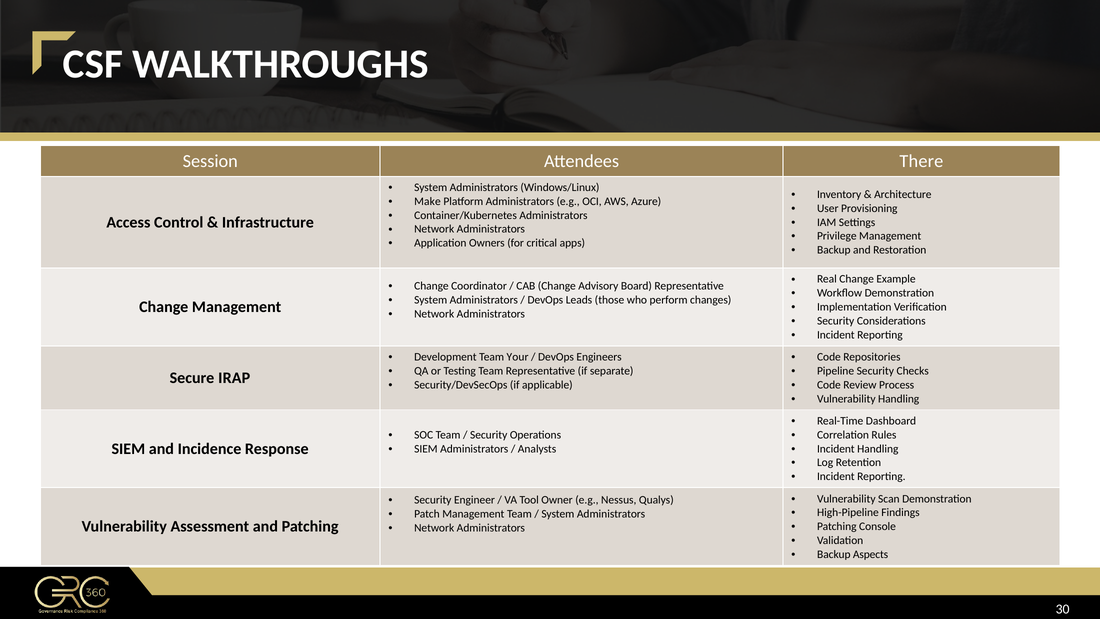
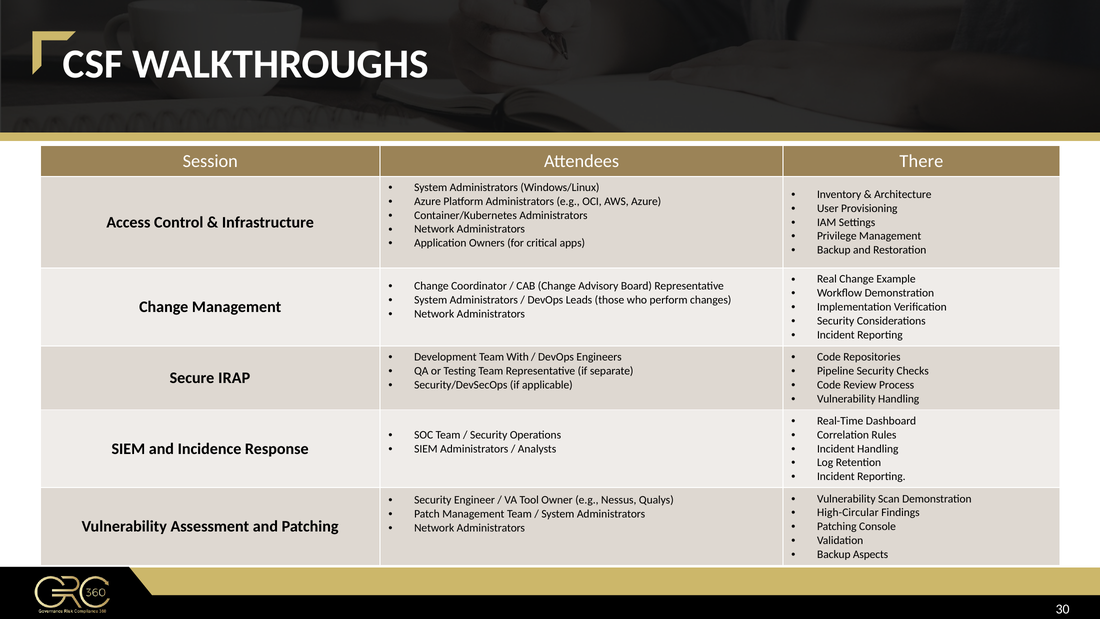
Make: Make -> Azure (428, 201)
Your: Your -> With (518, 357)
High-Pipeline: High-Pipeline -> High-Circular (848, 512)
